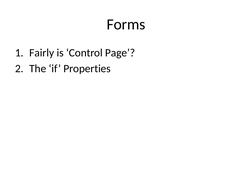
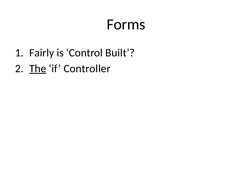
Page: Page -> Built (120, 53)
The underline: none -> present (38, 69)
Properties: Properties -> Controller (87, 69)
